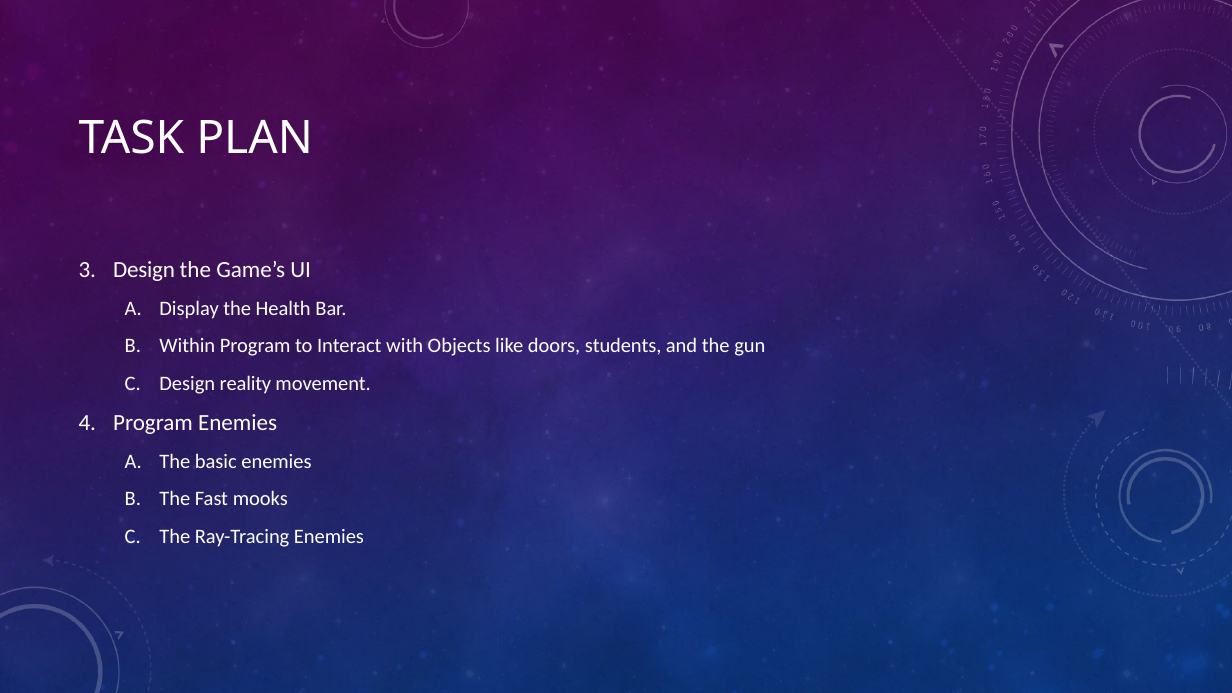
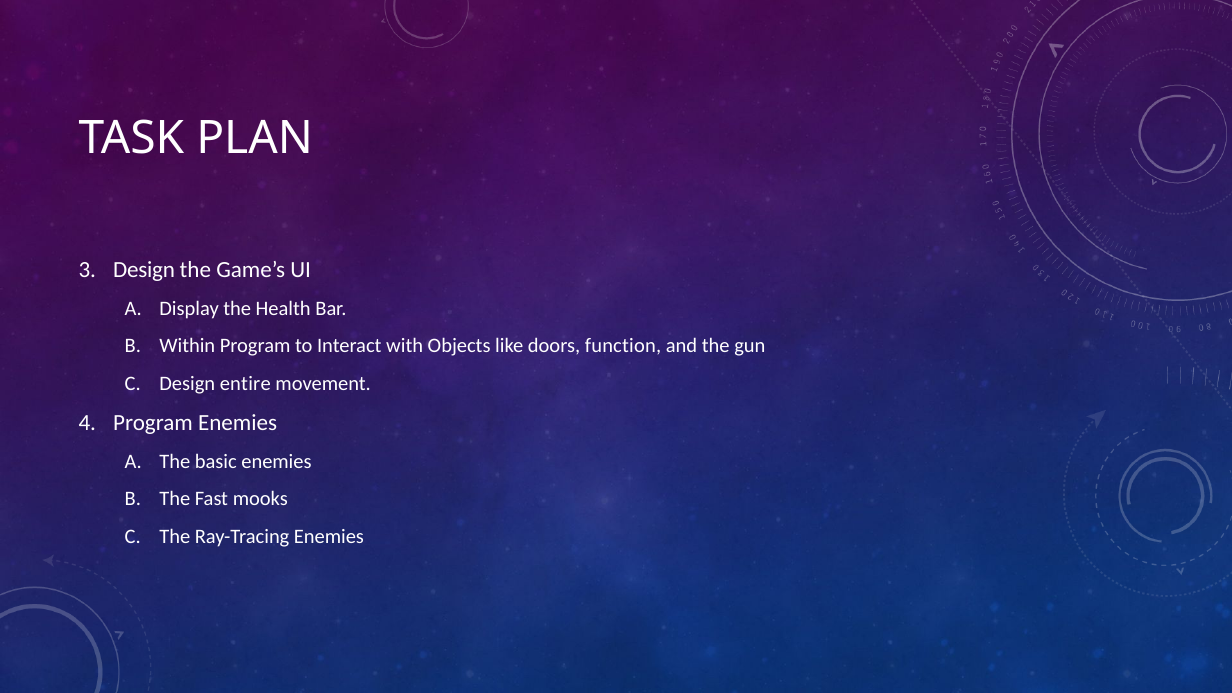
students: students -> function (623, 346)
reality: reality -> entire (245, 383)
